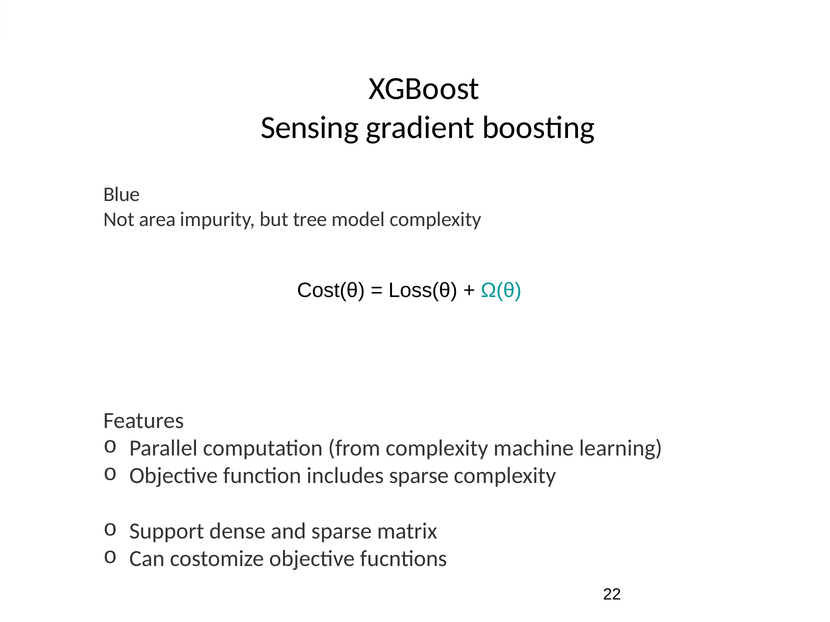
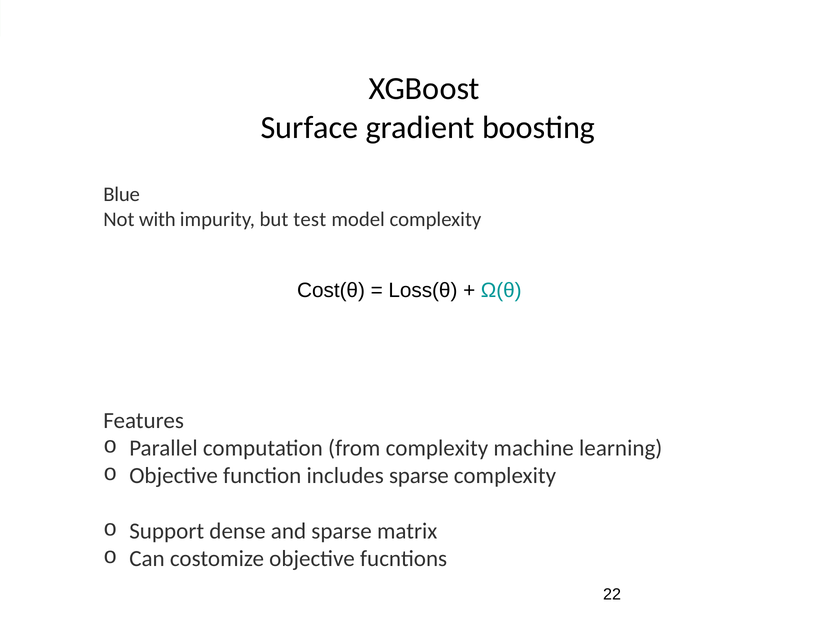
Sensing: Sensing -> Surface (309, 128)
area: area -> with (157, 219)
tree: tree -> test (310, 219)
